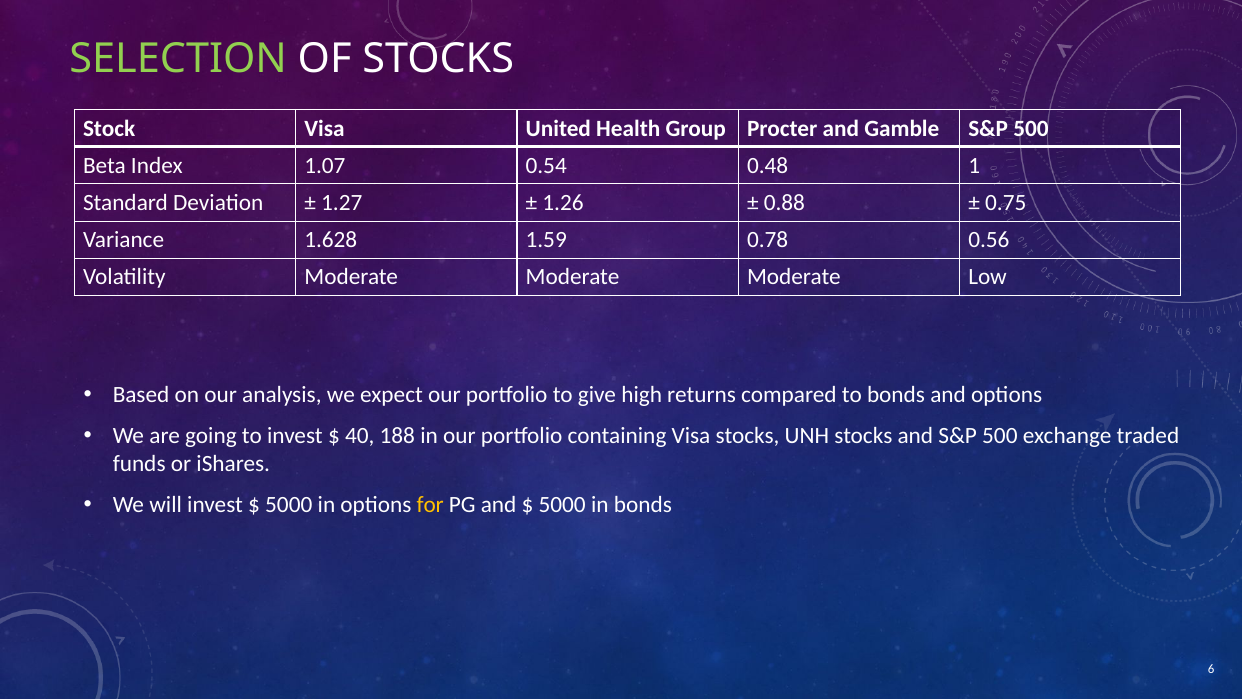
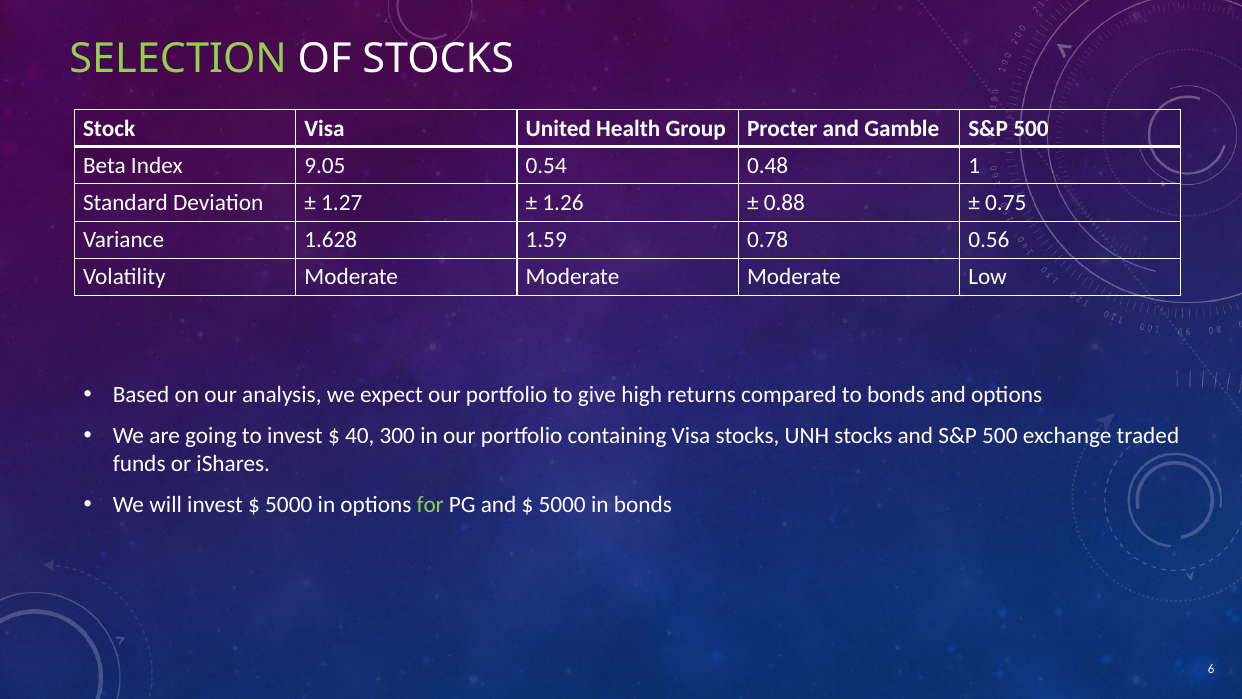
1.07: 1.07 -> 9.05 (325, 165)
188: 188 -> 300 (397, 436)
for colour: yellow -> light green (430, 504)
